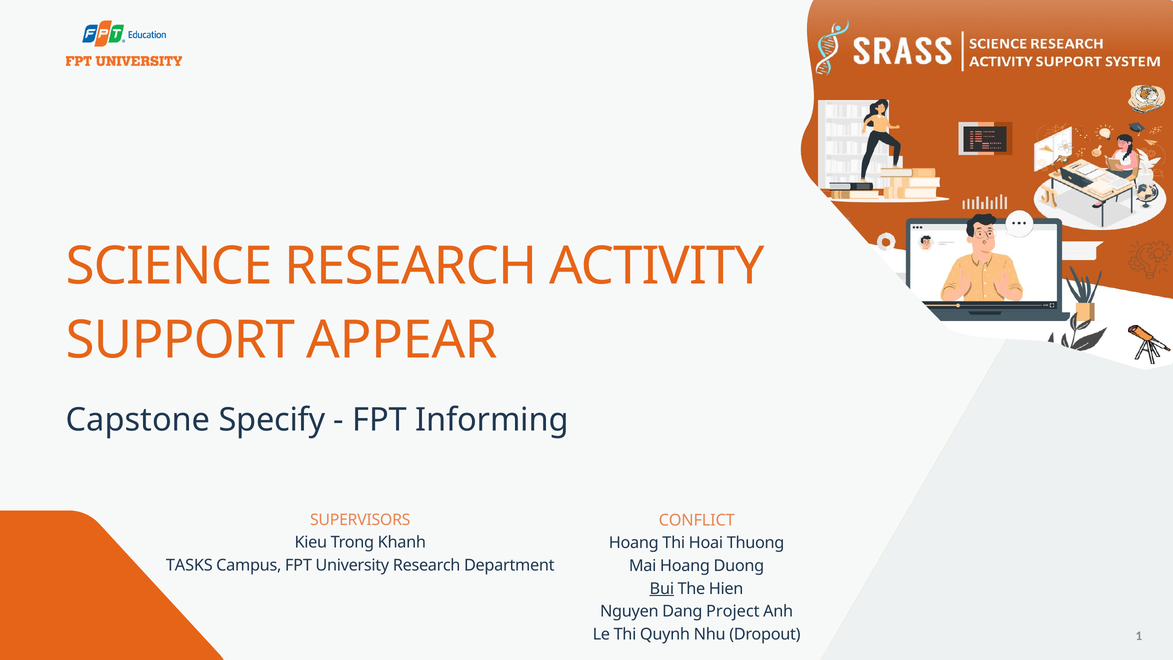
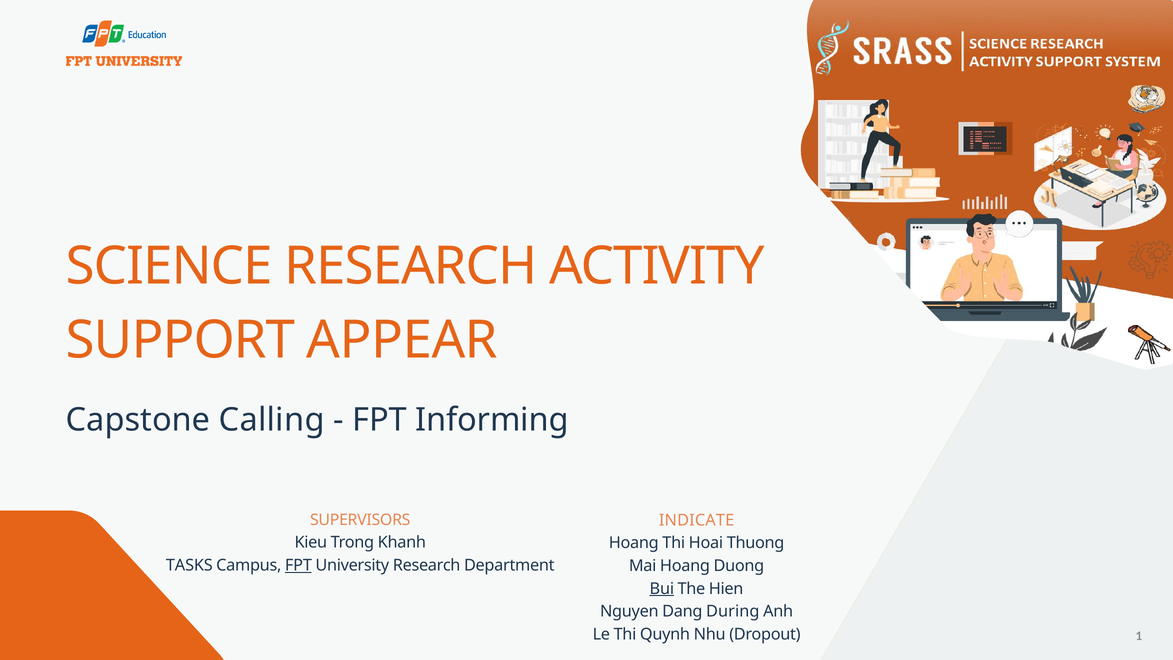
Specify: Specify -> Calling (272, 420)
CONFLICT: CONFLICT -> INDICATE (697, 520)
FPT underline: none -> present (298, 565)
Project: Project -> During (733, 611)
